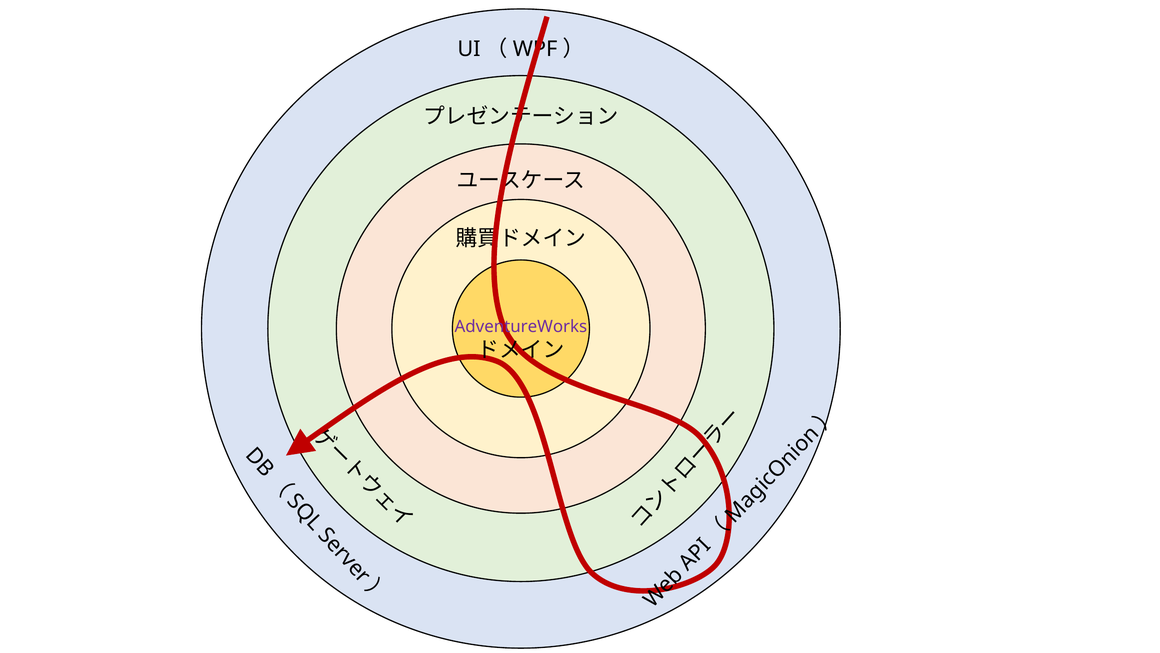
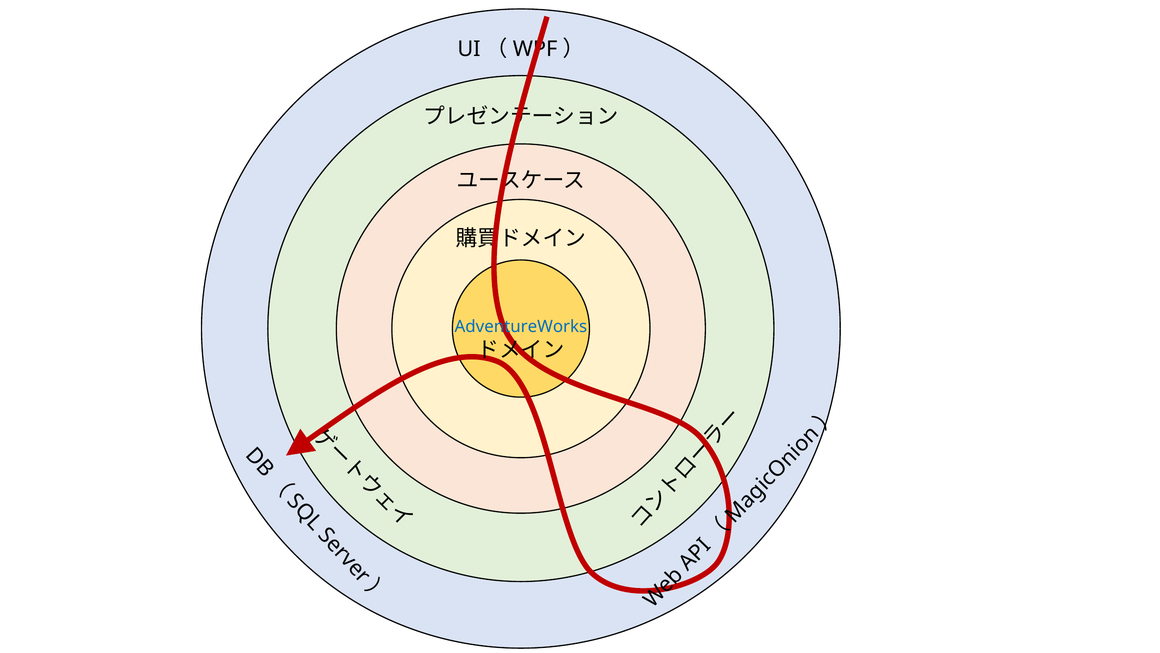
AdventureWorks colour: purple -> blue (521, 326)
